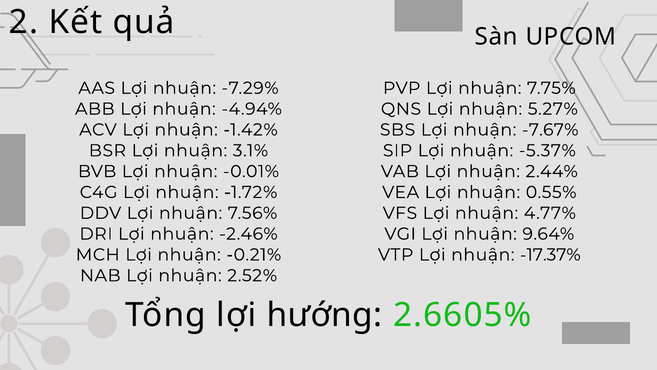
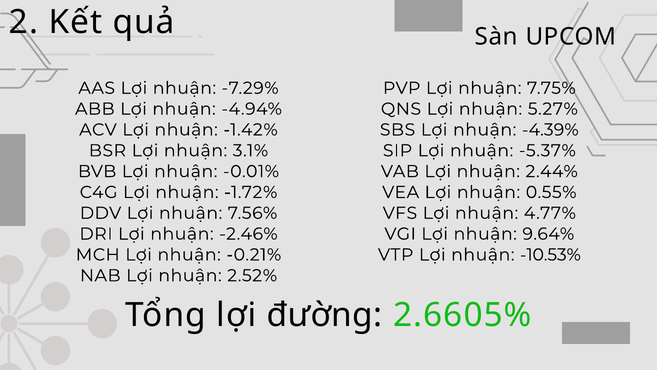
-7.67%: -7.67% -> -4.39% (550, 130)
-17.37%: -17.37% -> -10.53% (550, 254)
hướng: hướng -> đường (324, 315)
